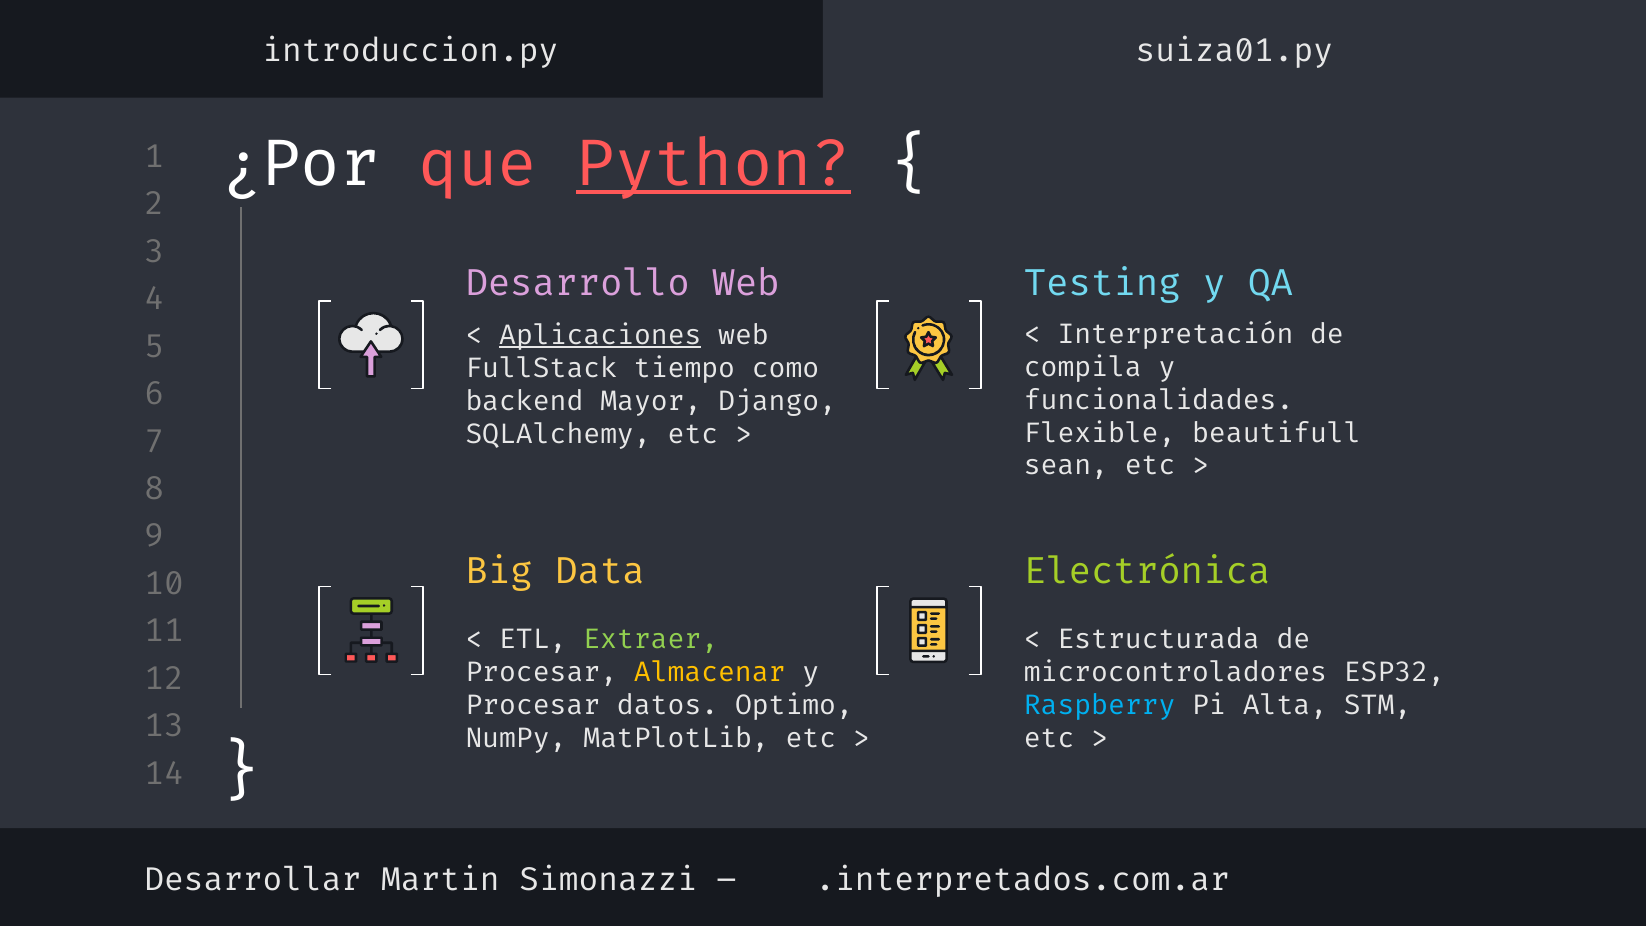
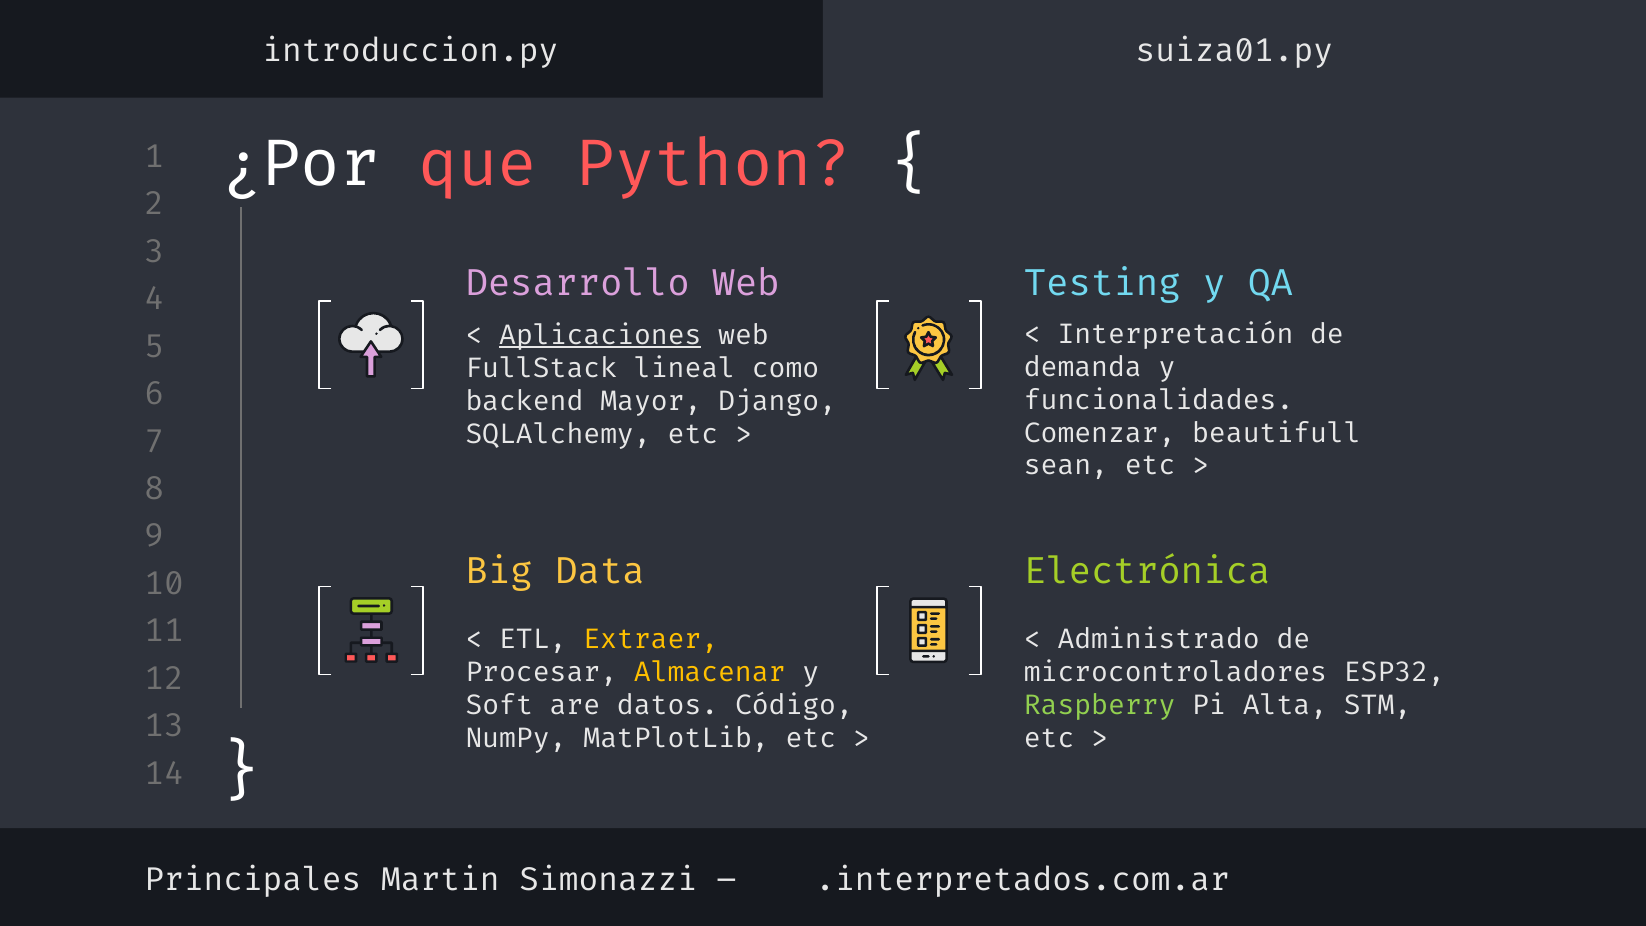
Python underline: present -> none (714, 164)
compila: compila -> demanda (1083, 367)
tiempo: tiempo -> lineal (685, 368)
Flexible: Flexible -> Comenzar (1100, 433)
Extraer colour: light green -> yellow (651, 640)
Estructurada: Estructurada -> Administrado (1159, 640)
Procesar: Procesar -> Software (533, 706)
Optimo: Optimo -> Código (794, 706)
Raspberry colour: light blue -> light green (1100, 706)
Desarrollar: Desarrollar -> Principales (253, 879)
